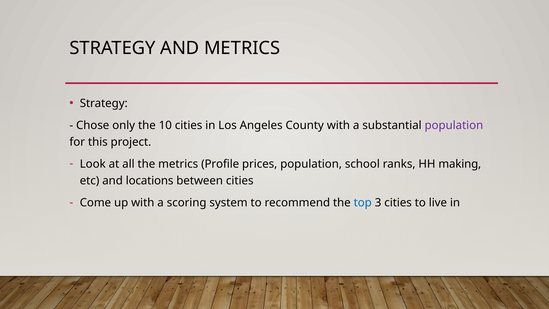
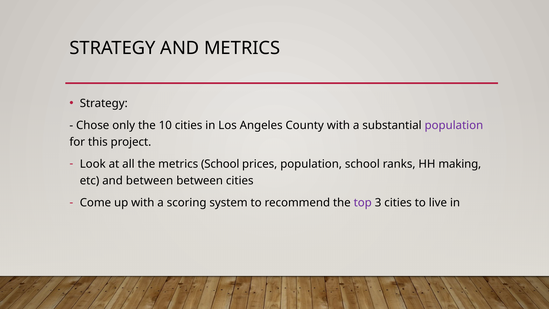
metrics Profile: Profile -> School (220, 164)
and locations: locations -> between (150, 181)
top colour: blue -> purple (363, 203)
